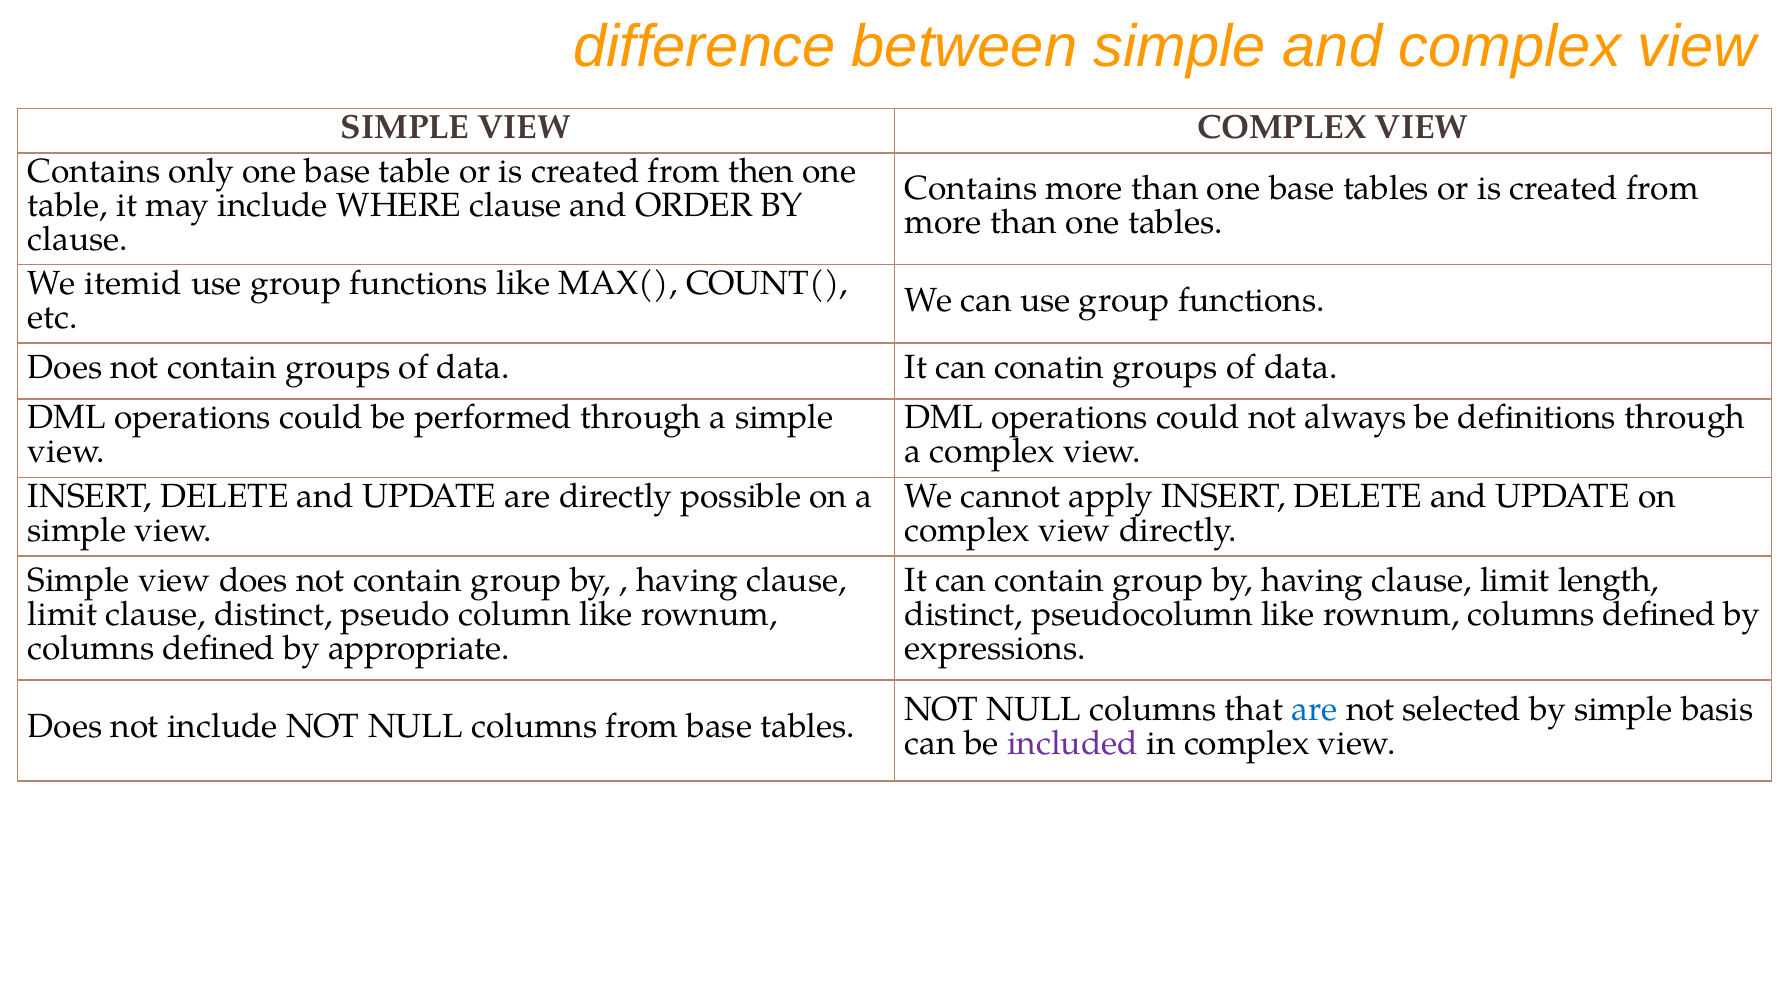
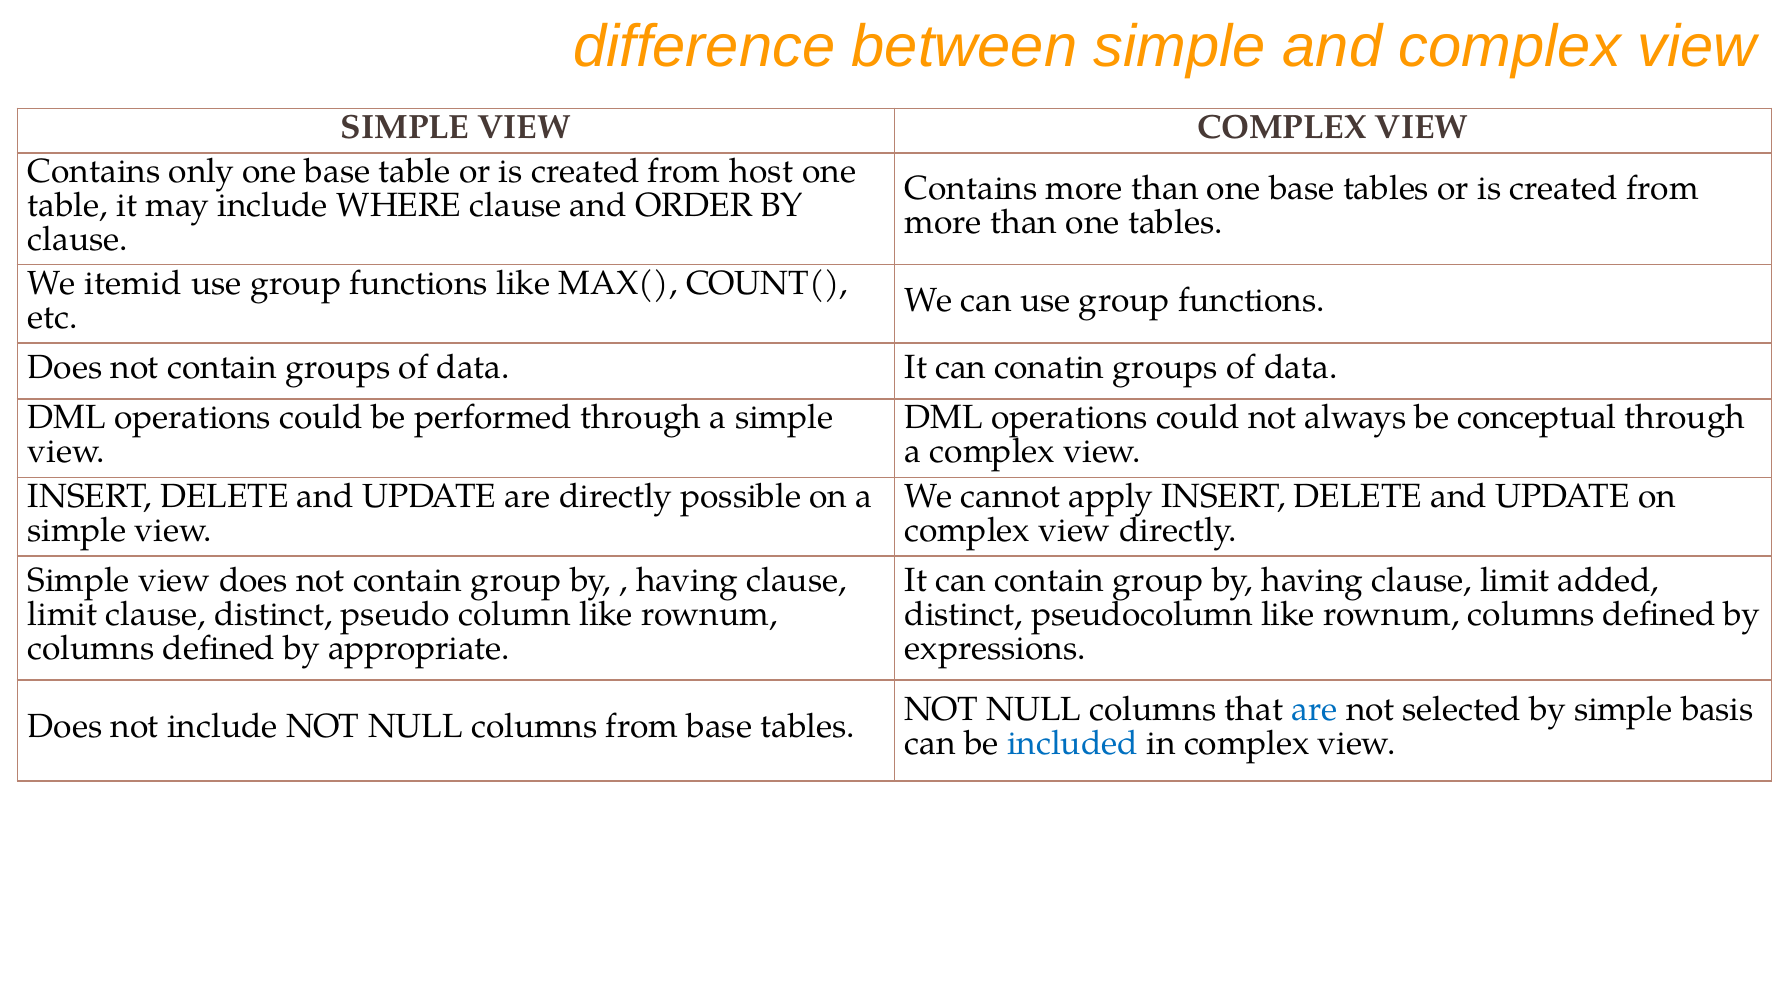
then: then -> host (761, 172)
definitions: definitions -> conceptual (1537, 418)
length: length -> added (1608, 581)
included colour: purple -> blue (1073, 744)
